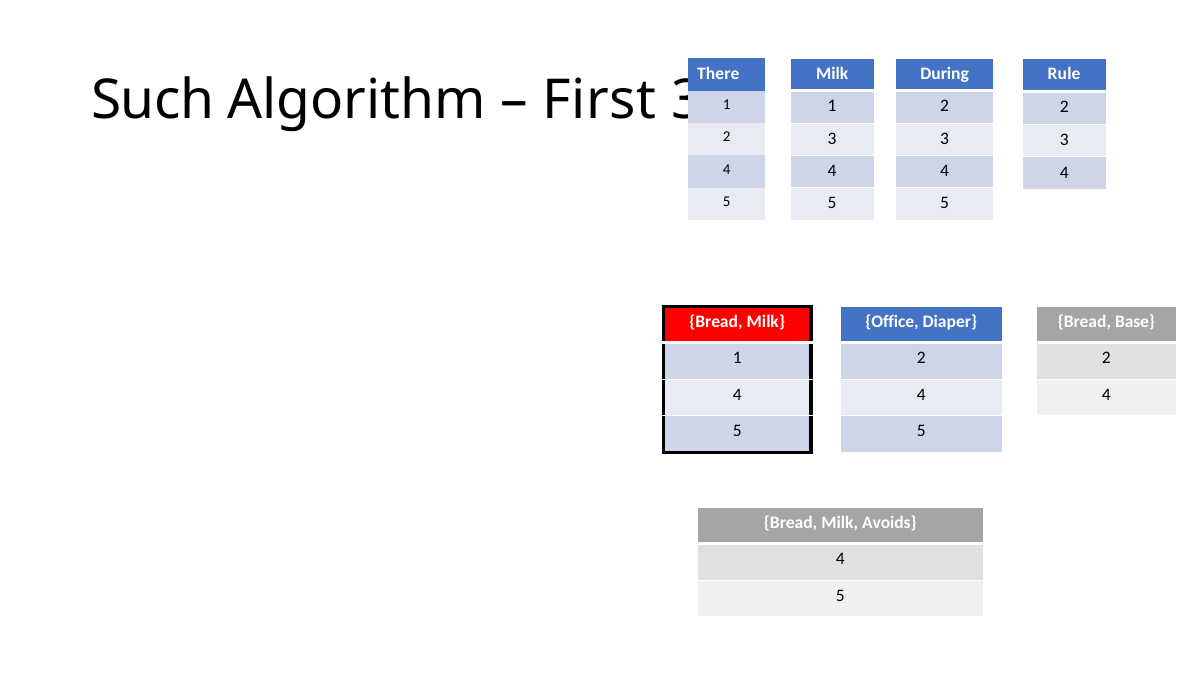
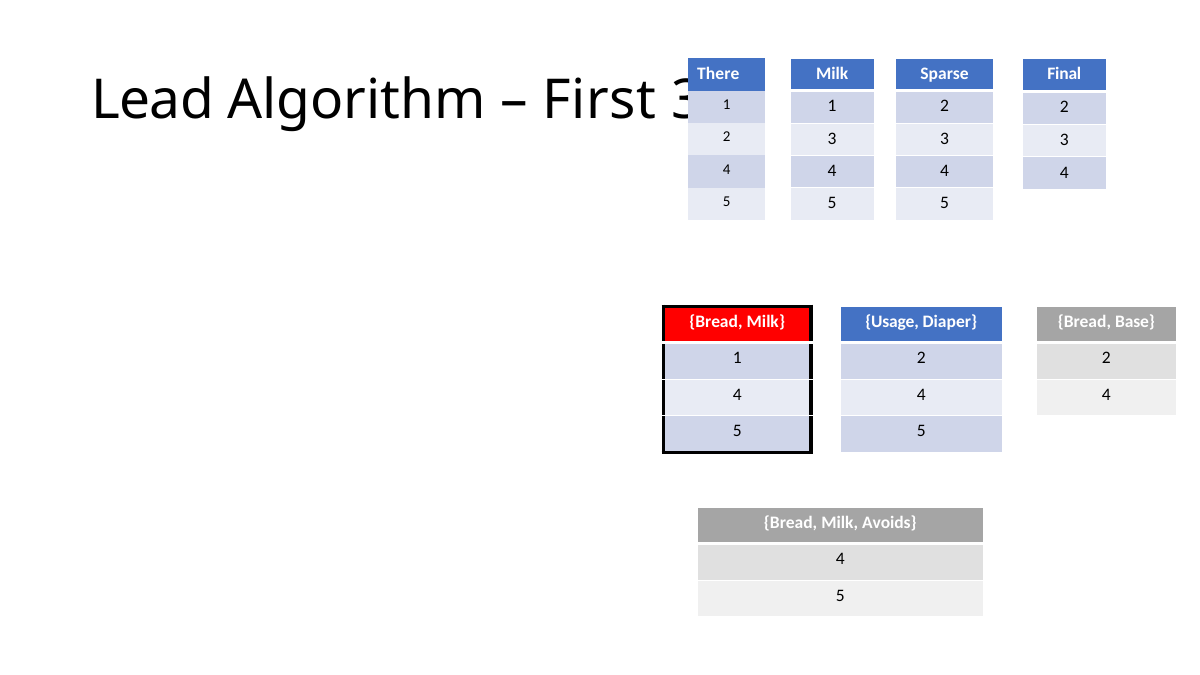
During: During -> Sparse (945, 74)
Rule: Rule -> Final (1064, 74)
Such: Such -> Lead (153, 101)
Office: Office -> Usage (892, 322)
